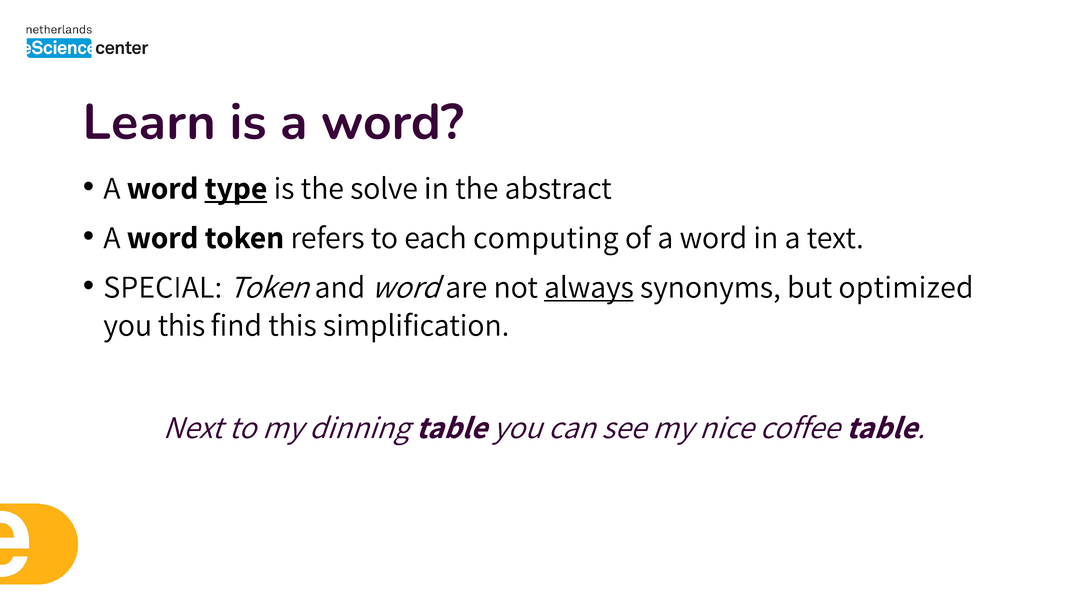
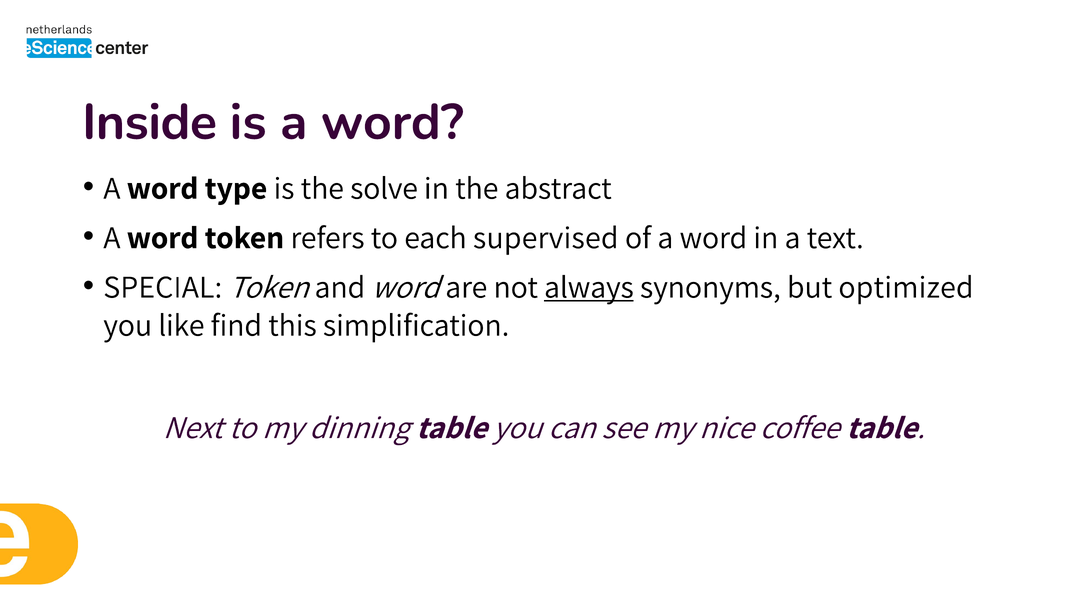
Learn: Learn -> Inside (150, 122)
type underline: present -> none (236, 188)
computing: computing -> supervised (546, 238)
you this: this -> like (181, 325)
